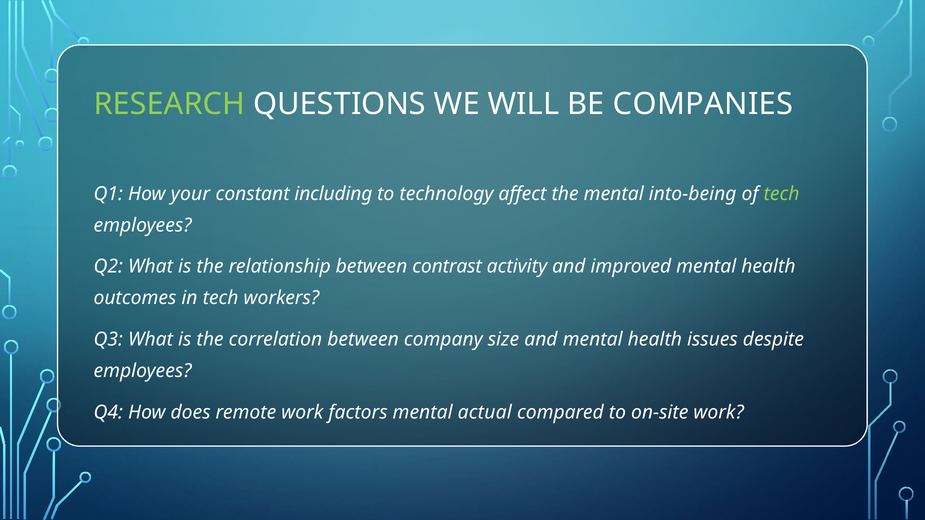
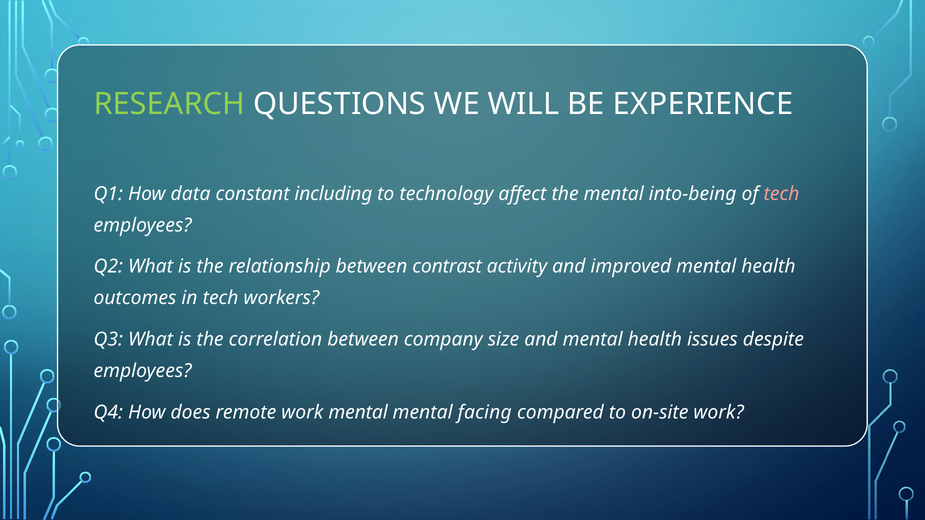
COMPANIES: COMPANIES -> EXPERIENCE (703, 104)
your: your -> data (191, 194)
tech colour: light green -> pink (782, 194)
work factors: factors -> mental (358, 412)
actual: actual -> facing (485, 412)
